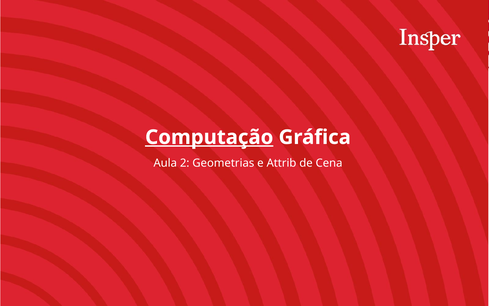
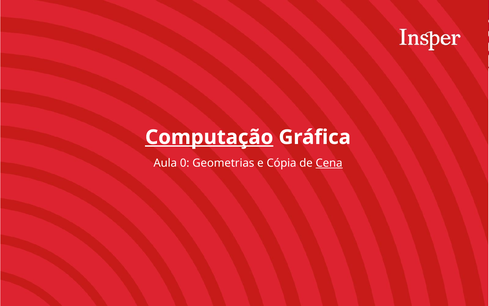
2: 2 -> 0 (185, 163)
Attrib: Attrib -> Cópia (281, 163)
Cena underline: none -> present (329, 163)
